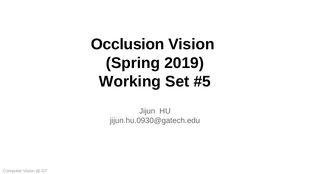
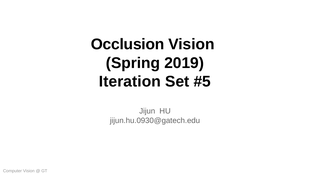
Working: Working -> Iteration (130, 82)
